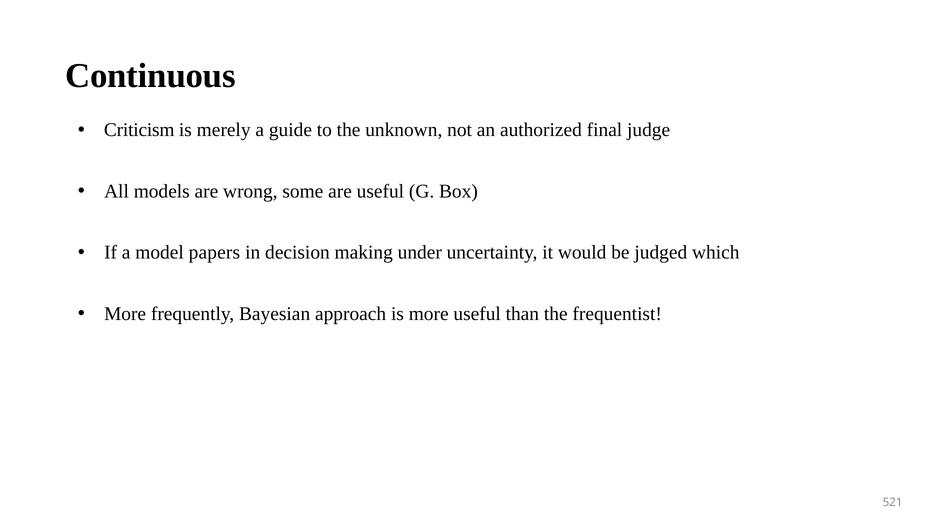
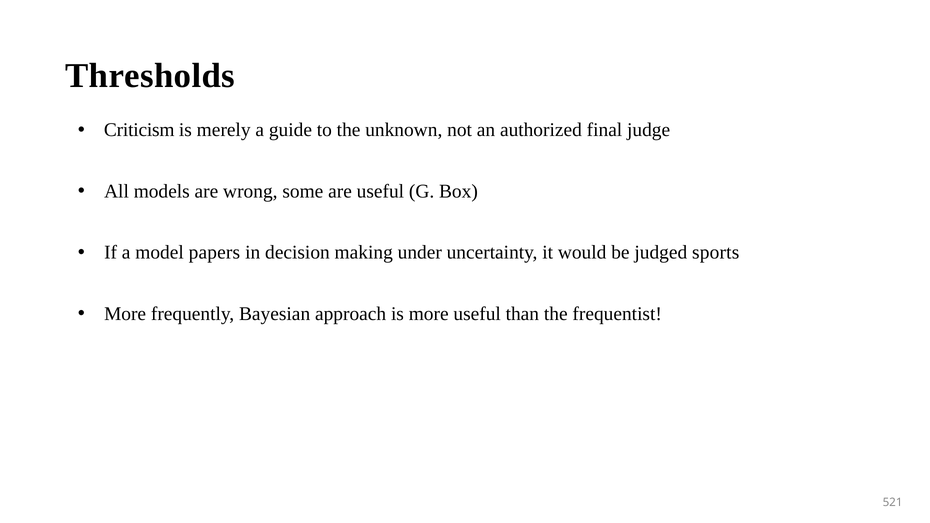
Continuous: Continuous -> Thresholds (150, 76)
which: which -> sports (716, 253)
